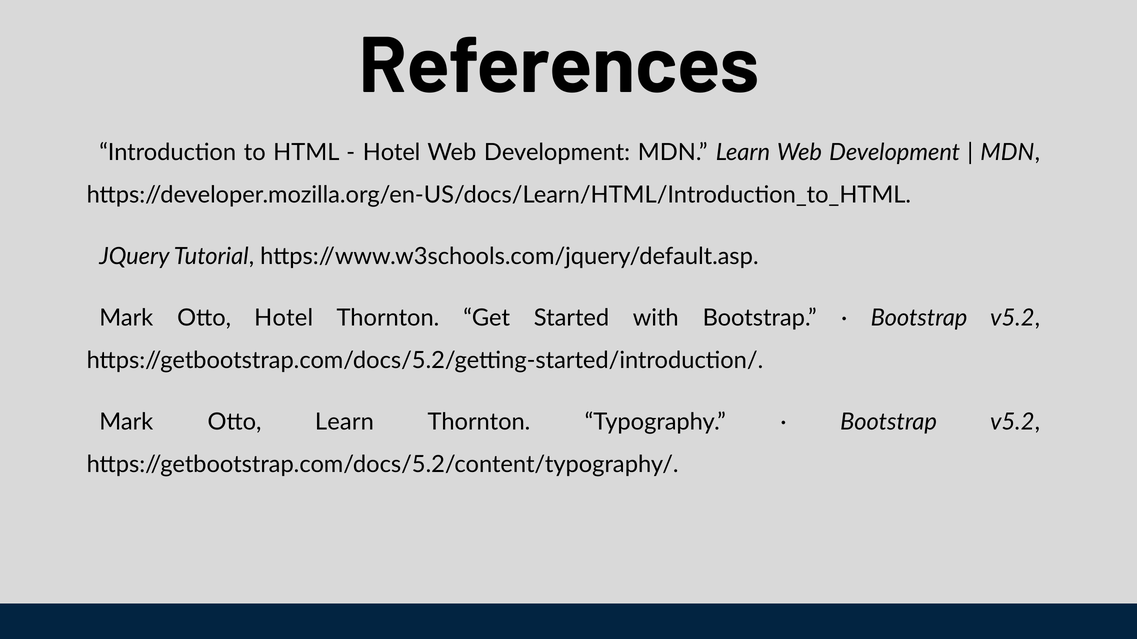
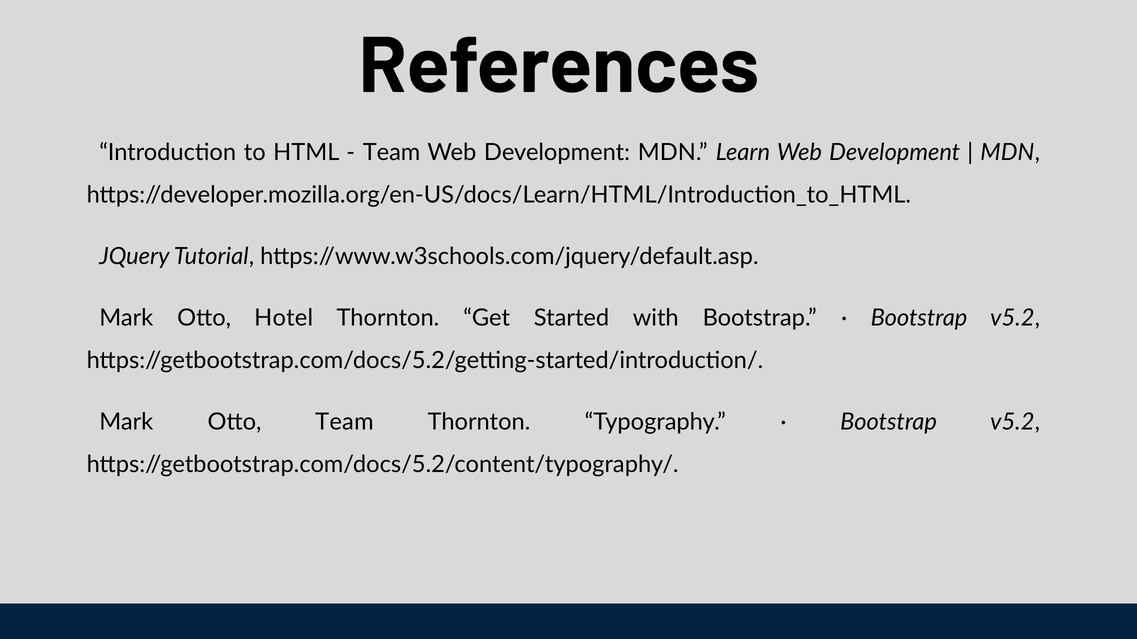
Hotel: Hotel -> Team (392, 152)
Otto Learn: Learn -> Team (344, 422)
